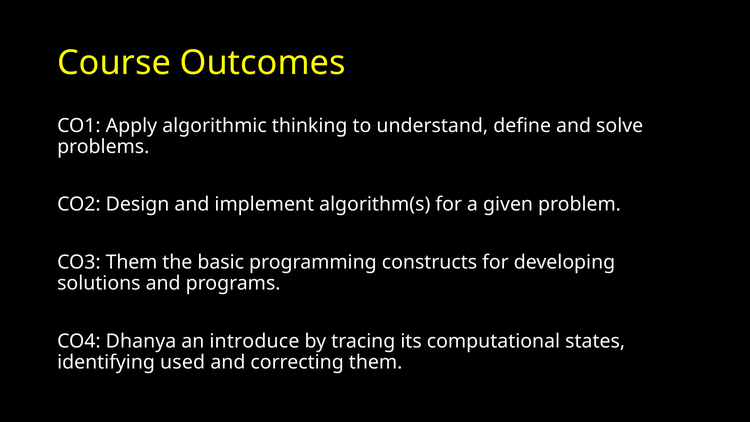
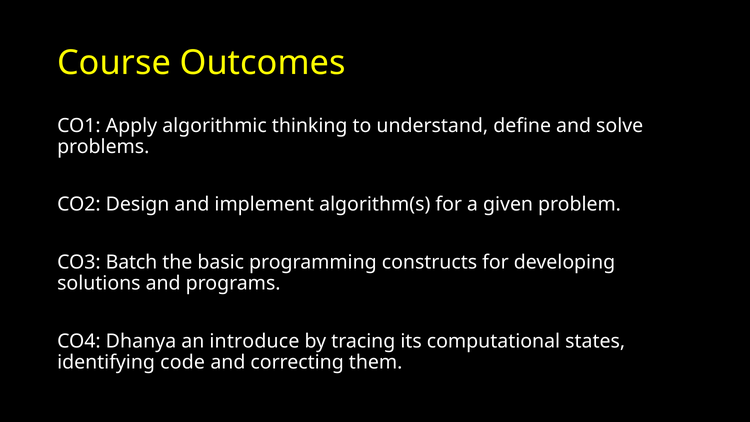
CO3 Them: Them -> Batch (132, 262)
used: used -> code (183, 362)
